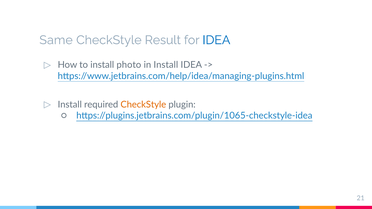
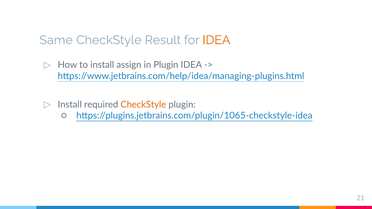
IDEA colour: blue -> orange (216, 40)
photo: photo -> assign (129, 65)
in Install: Install -> Plugin (166, 65)
